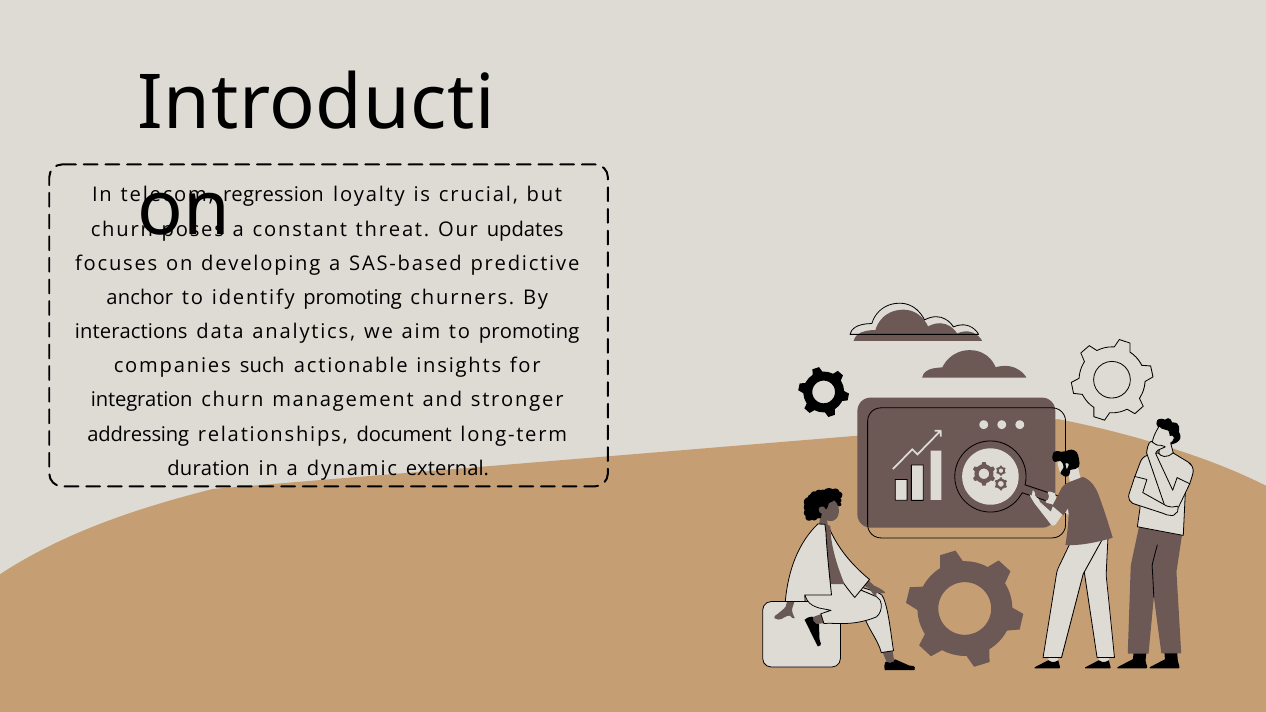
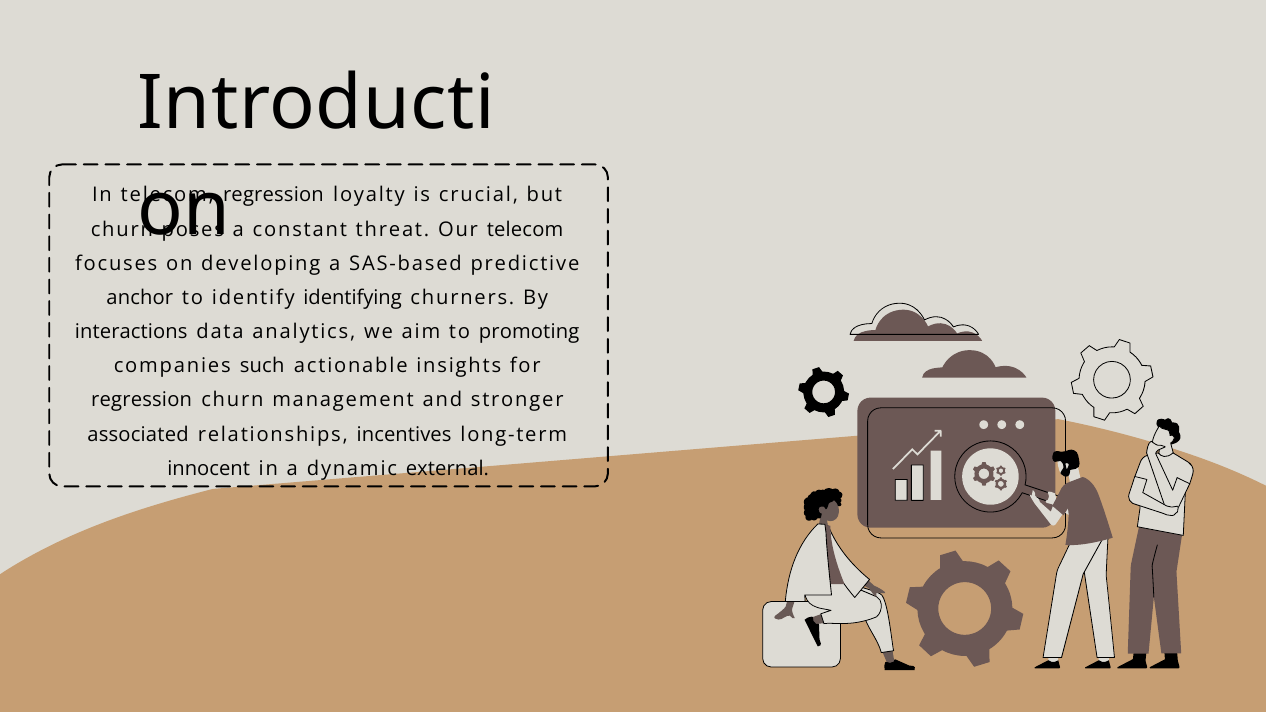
Our updates: updates -> telecom (525, 229)
identify promoting: promoting -> identifying (353, 298)
integration: integration -> regression (142, 400)
addressing: addressing -> associated (138, 434)
document: document -> incentives (404, 434)
duration: duration -> innocent (209, 469)
